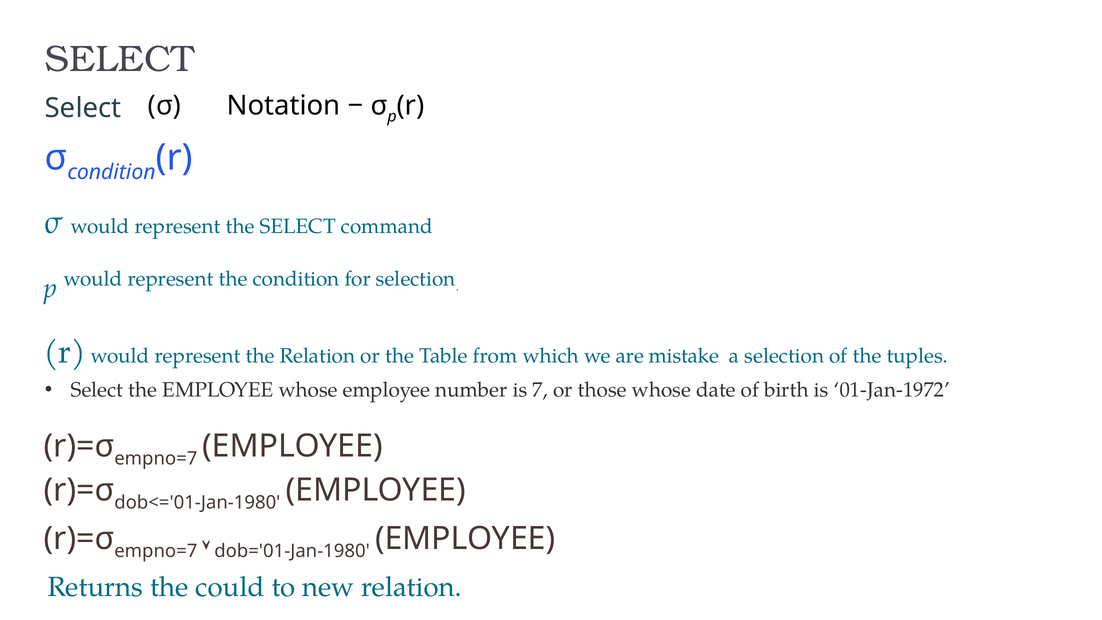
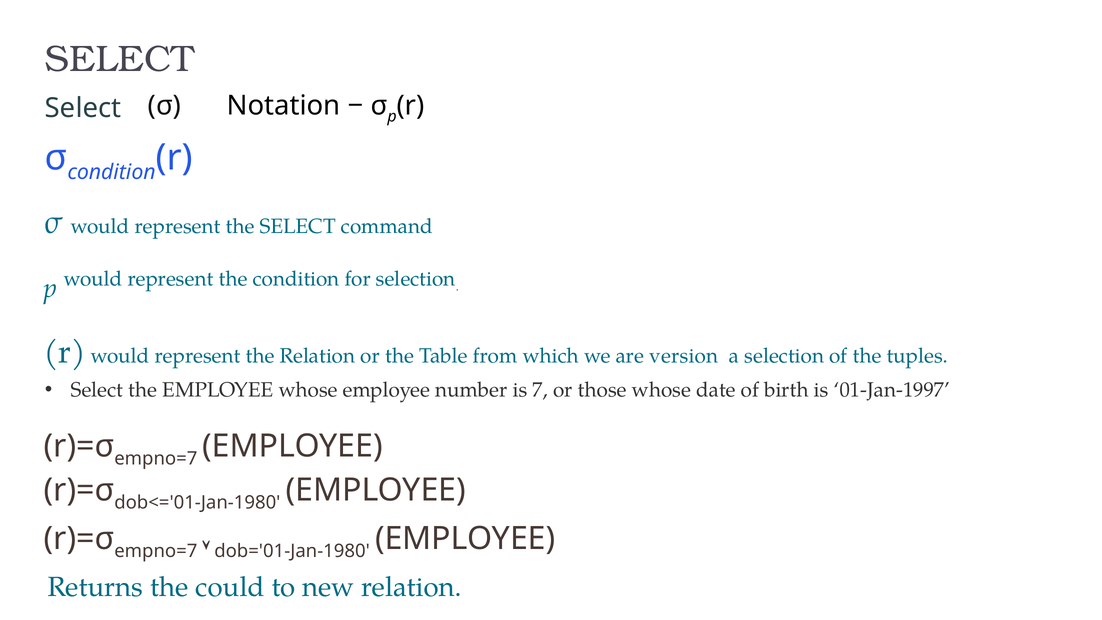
mistake: mistake -> version (684, 356)
01-Jan-1972: 01-Jan-1972 -> 01-Jan-1997 (892, 390)
